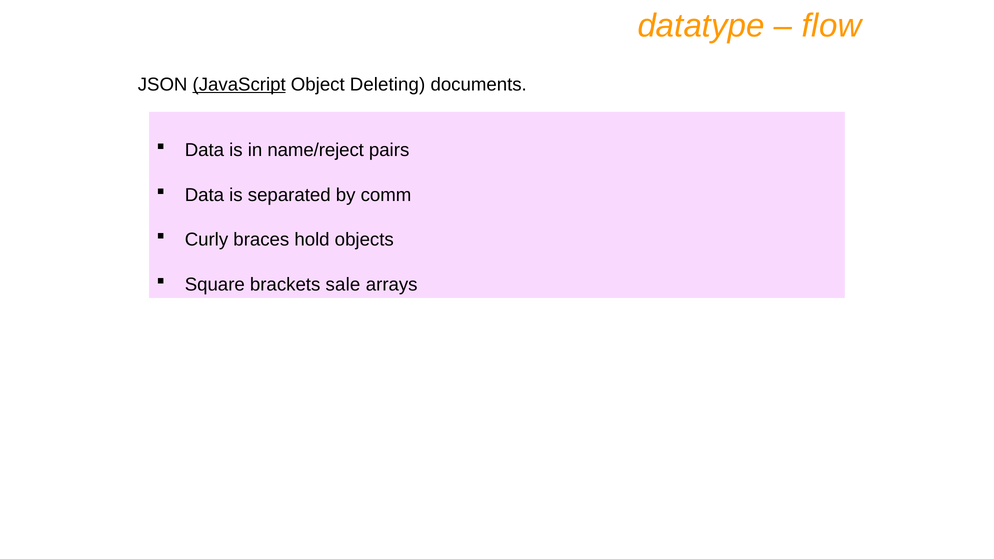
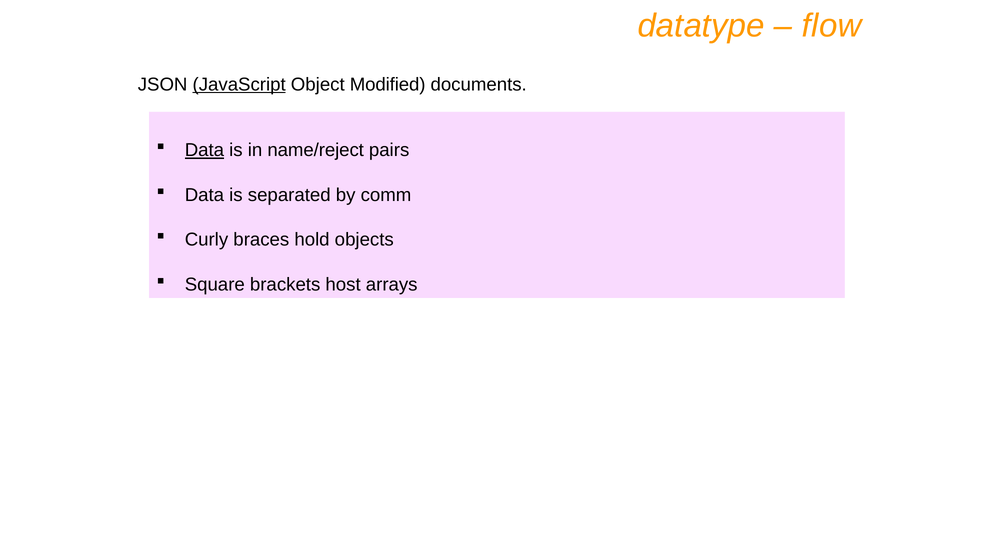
Deleting: Deleting -> Modified (388, 84)
Data underline: none -> present (204, 150)
sale: sale -> host (343, 285)
